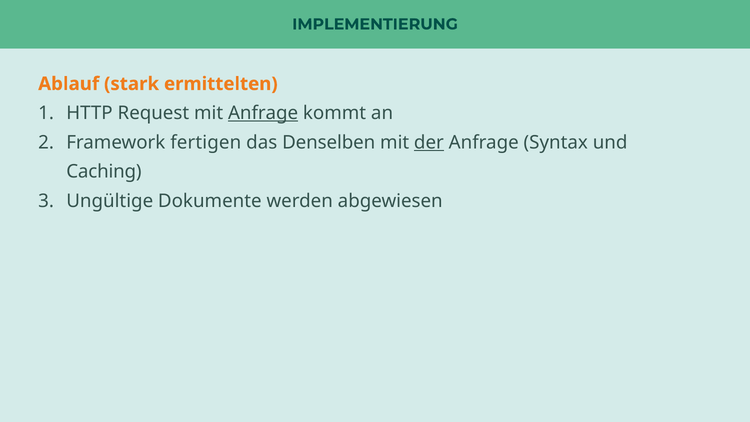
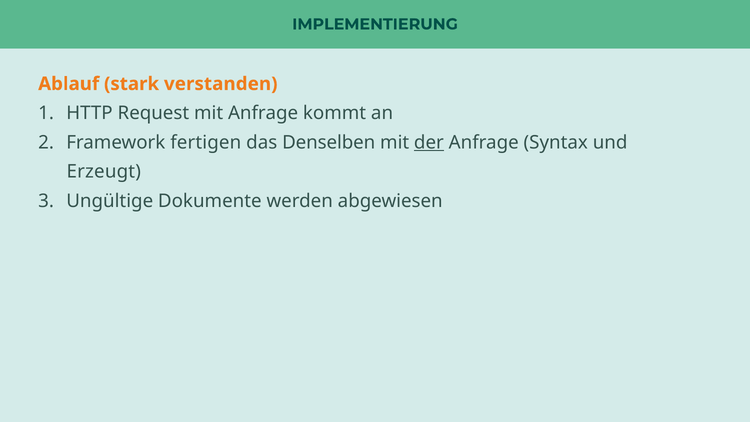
ermittelten: ermittelten -> verstanden (221, 84)
Anfrage underline: present -> none (263, 113)
Caching: Caching -> Erzeugt (104, 172)
